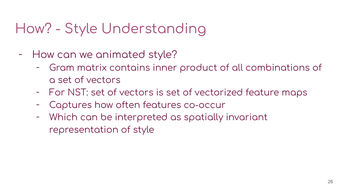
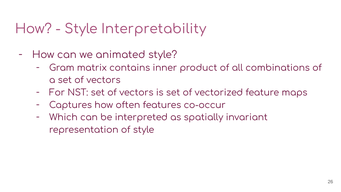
Understanding: Understanding -> Interpretability (154, 29)
